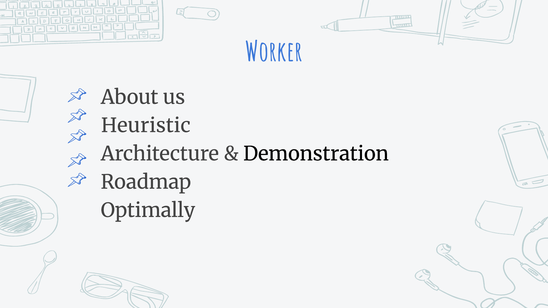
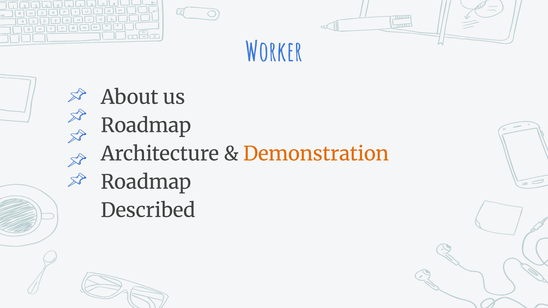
Heuristic: Heuristic -> Roadmap (146, 126)
Demonstration colour: black -> orange (316, 154)
Optimally: Optimally -> Described (148, 211)
